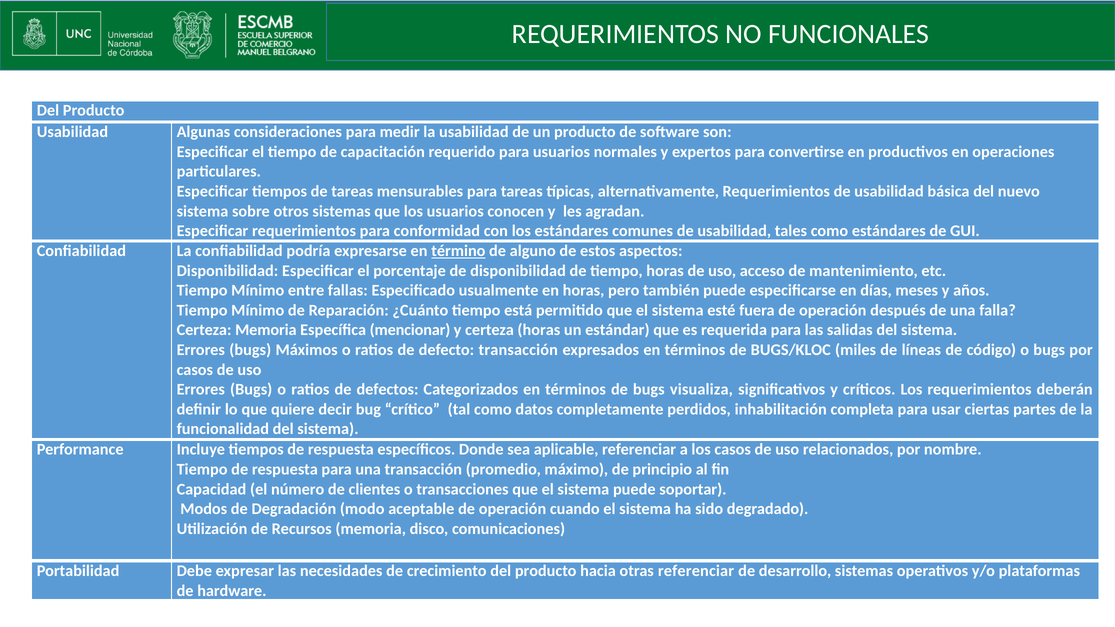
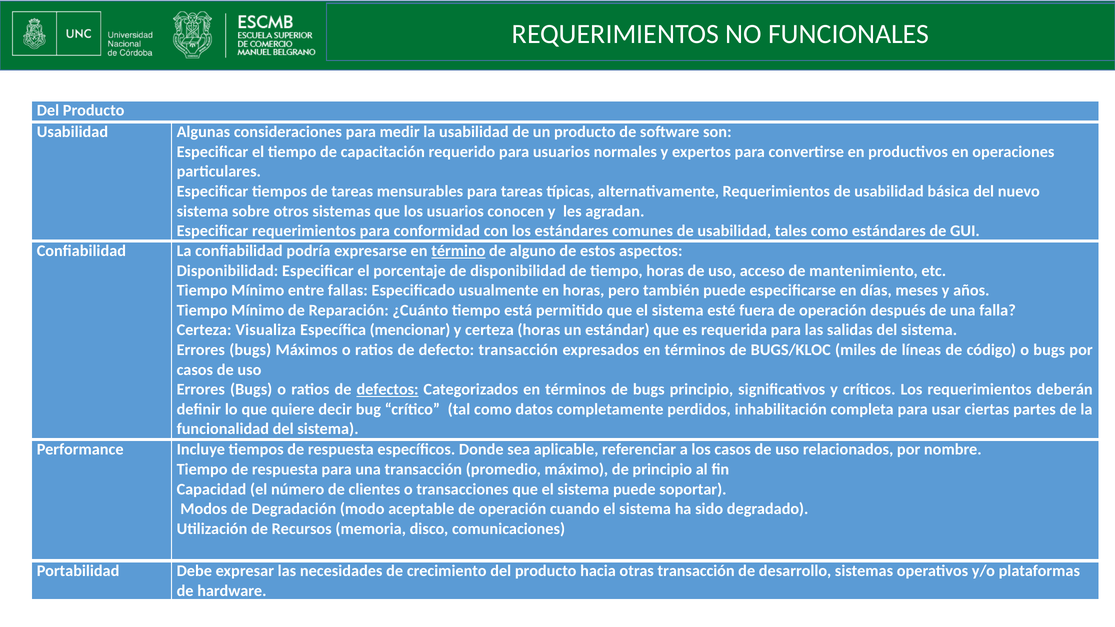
Certeza Memoria: Memoria -> Visualiza (266, 330)
defectos underline: none -> present (388, 390)
bugs visualiza: visualiza -> principio (701, 390)
otras referenciar: referenciar -> transacción (696, 571)
